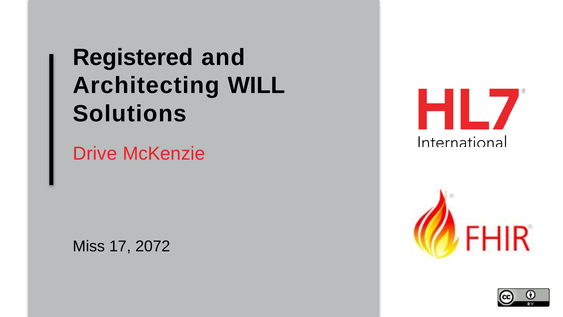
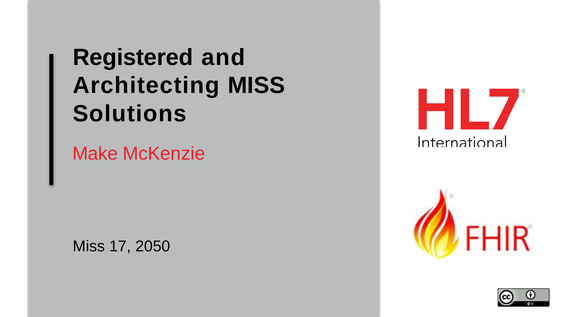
Architecting WILL: WILL -> MISS (256, 85)
Drive: Drive -> Make (95, 153)
2072: 2072 -> 2050 (153, 246)
